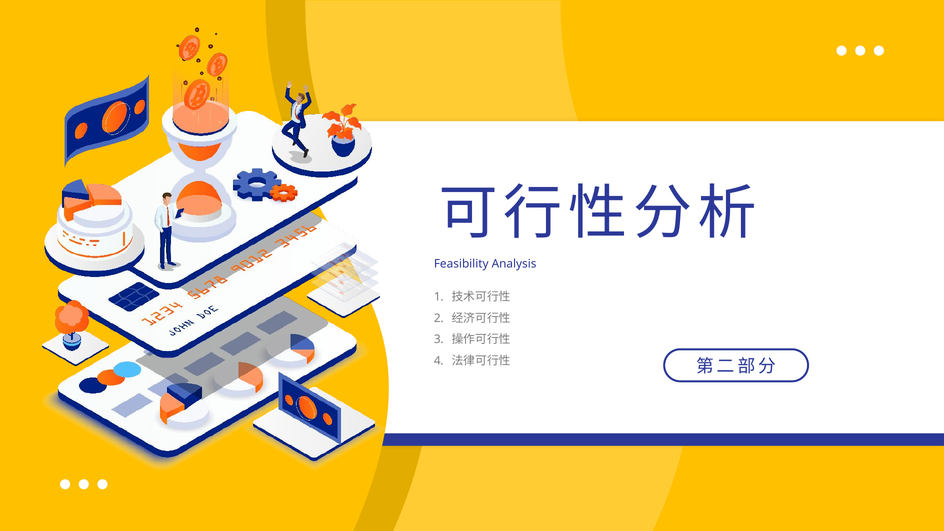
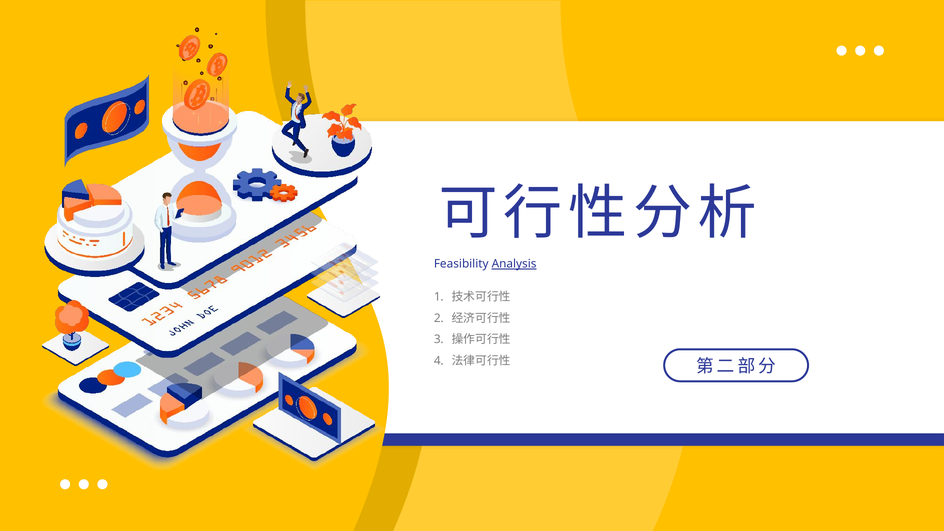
Analysis underline: none -> present (514, 264)
